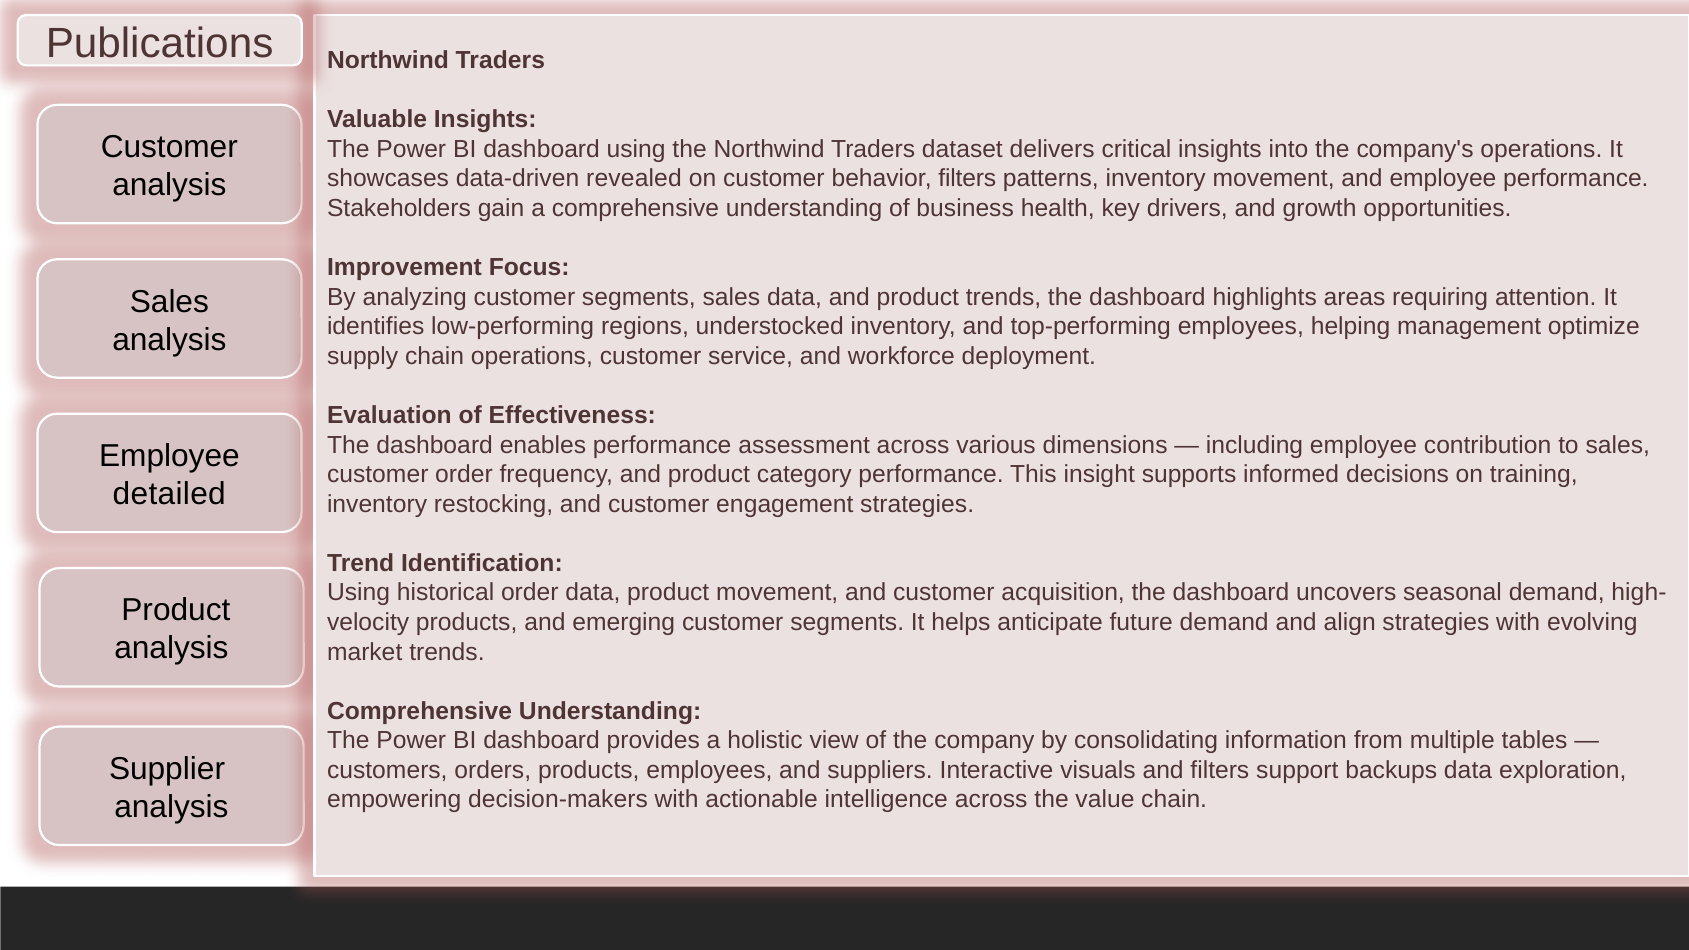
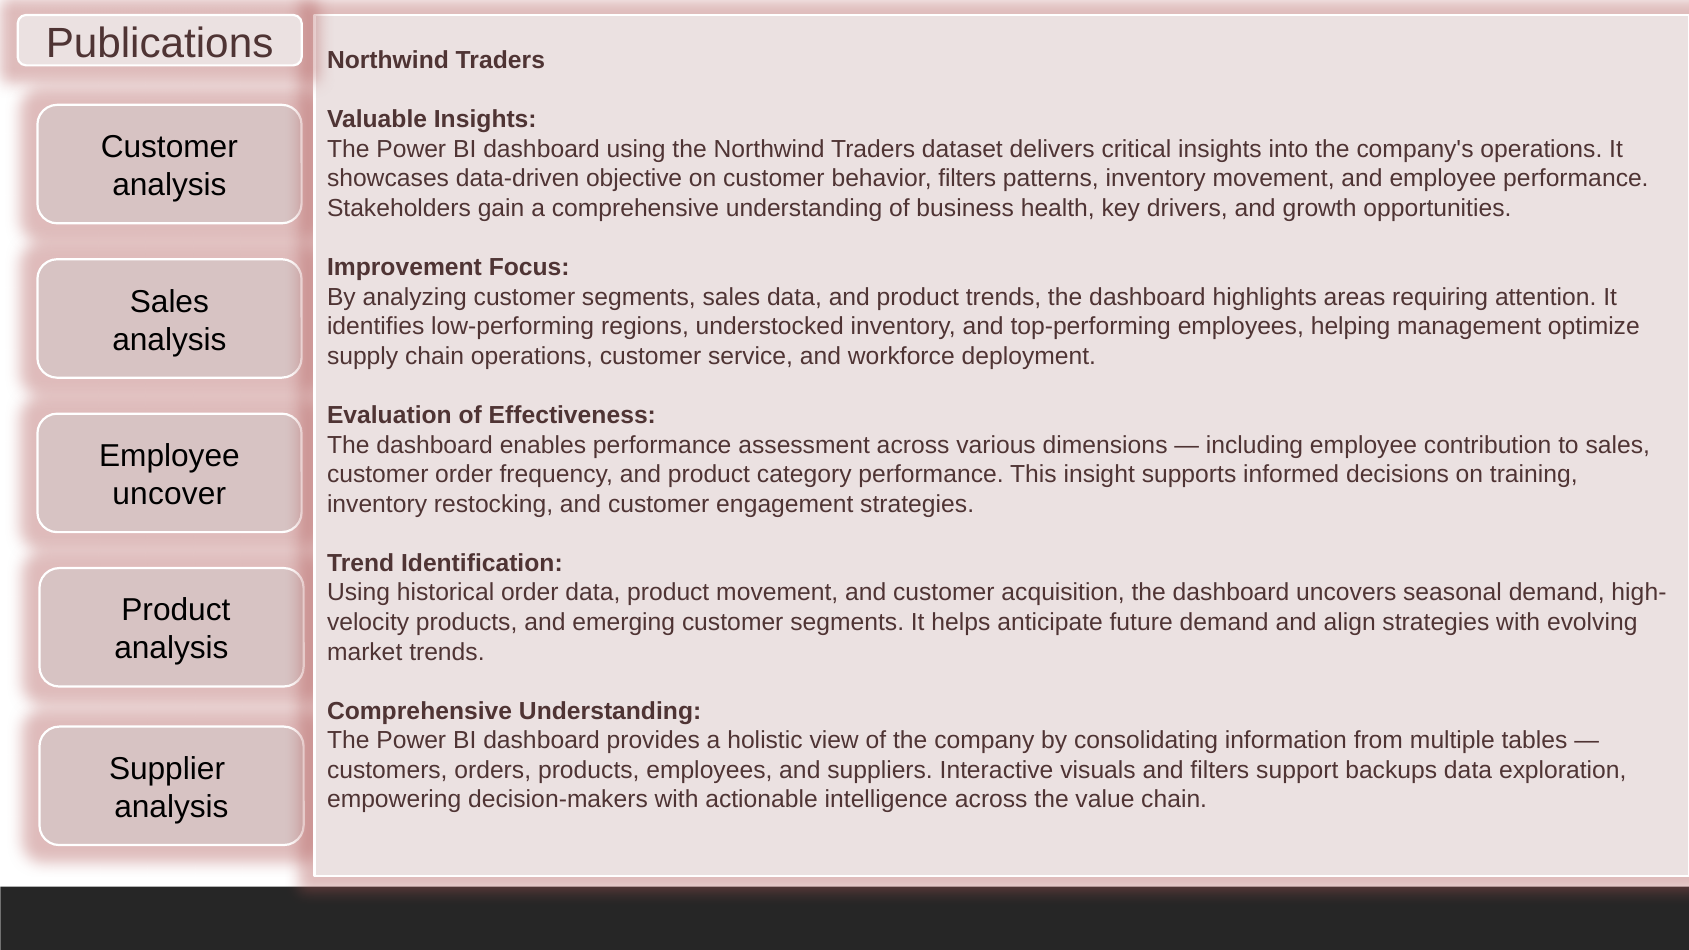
revealed: revealed -> objective (634, 179)
detailed: detailed -> uncover (169, 494)
